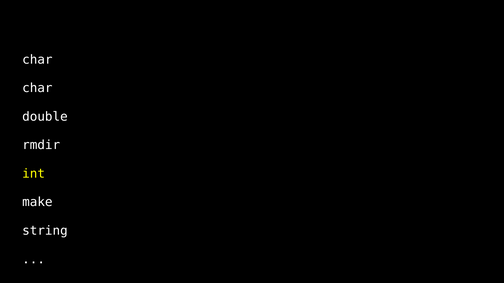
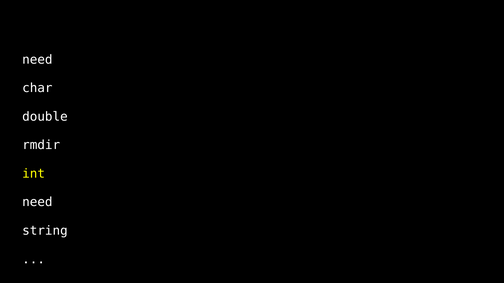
char: char -> need (37, 60)
make: make -> need (37, 203)
